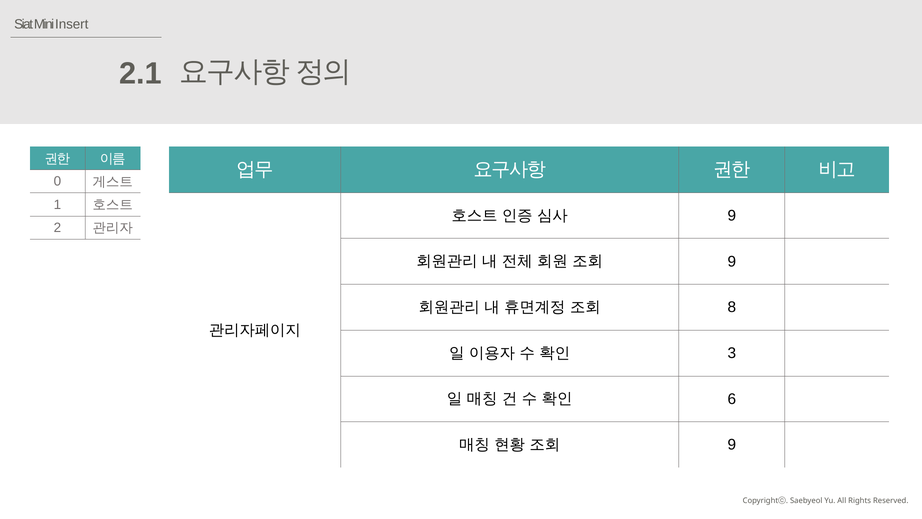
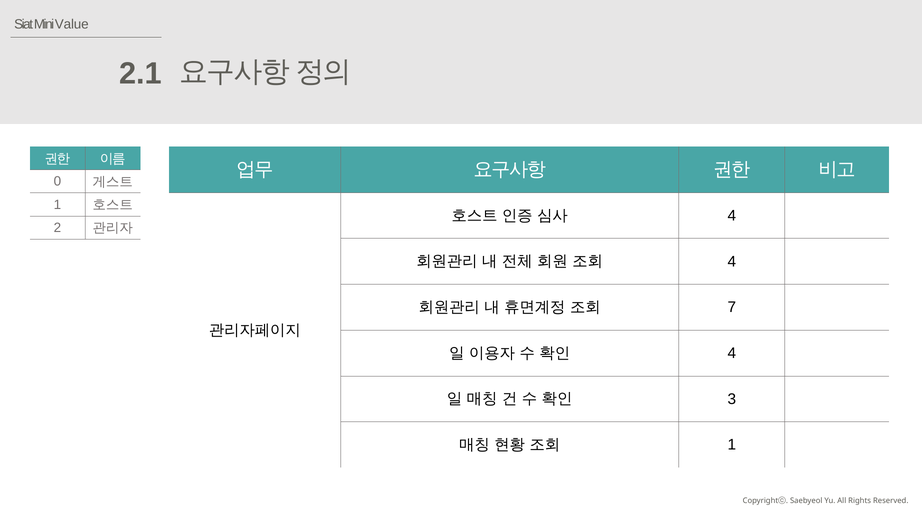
Insert: Insert -> Value (72, 24)
9: 9 -> 4 (732, 215)
9: 9 -> 4 (732, 261)
8: 8 -> 7 (732, 307)
3: 3 -> 4 (732, 353)
6: 6 -> 3 (732, 399)
9: 9 -> 1 (732, 445)
